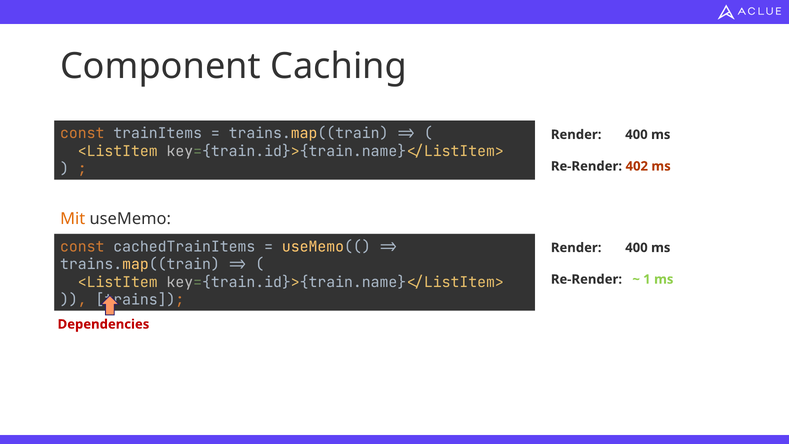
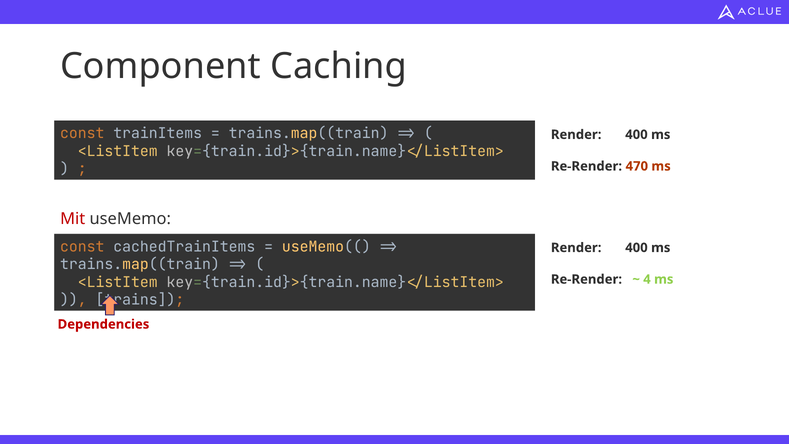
402: 402 -> 470 (637, 166)
Mit colour: orange -> red (73, 219)
1: 1 -> 4 (647, 279)
